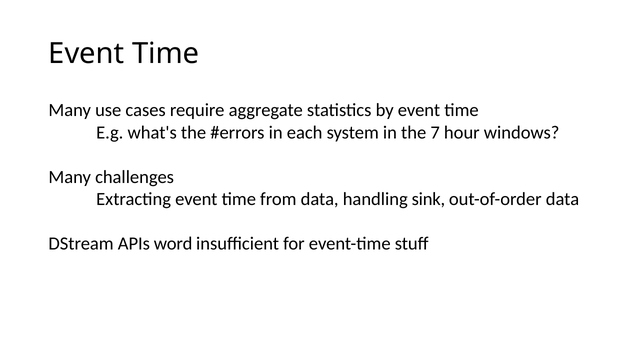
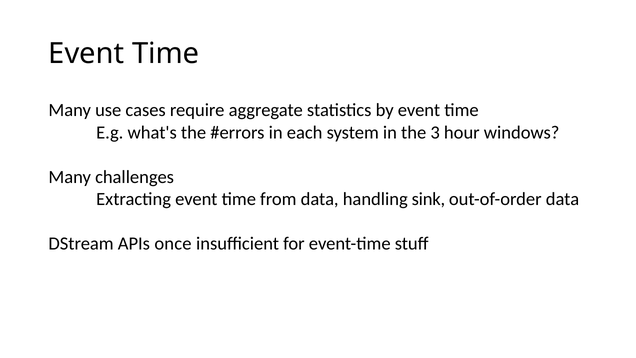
7: 7 -> 3 (435, 132)
word: word -> once (173, 244)
